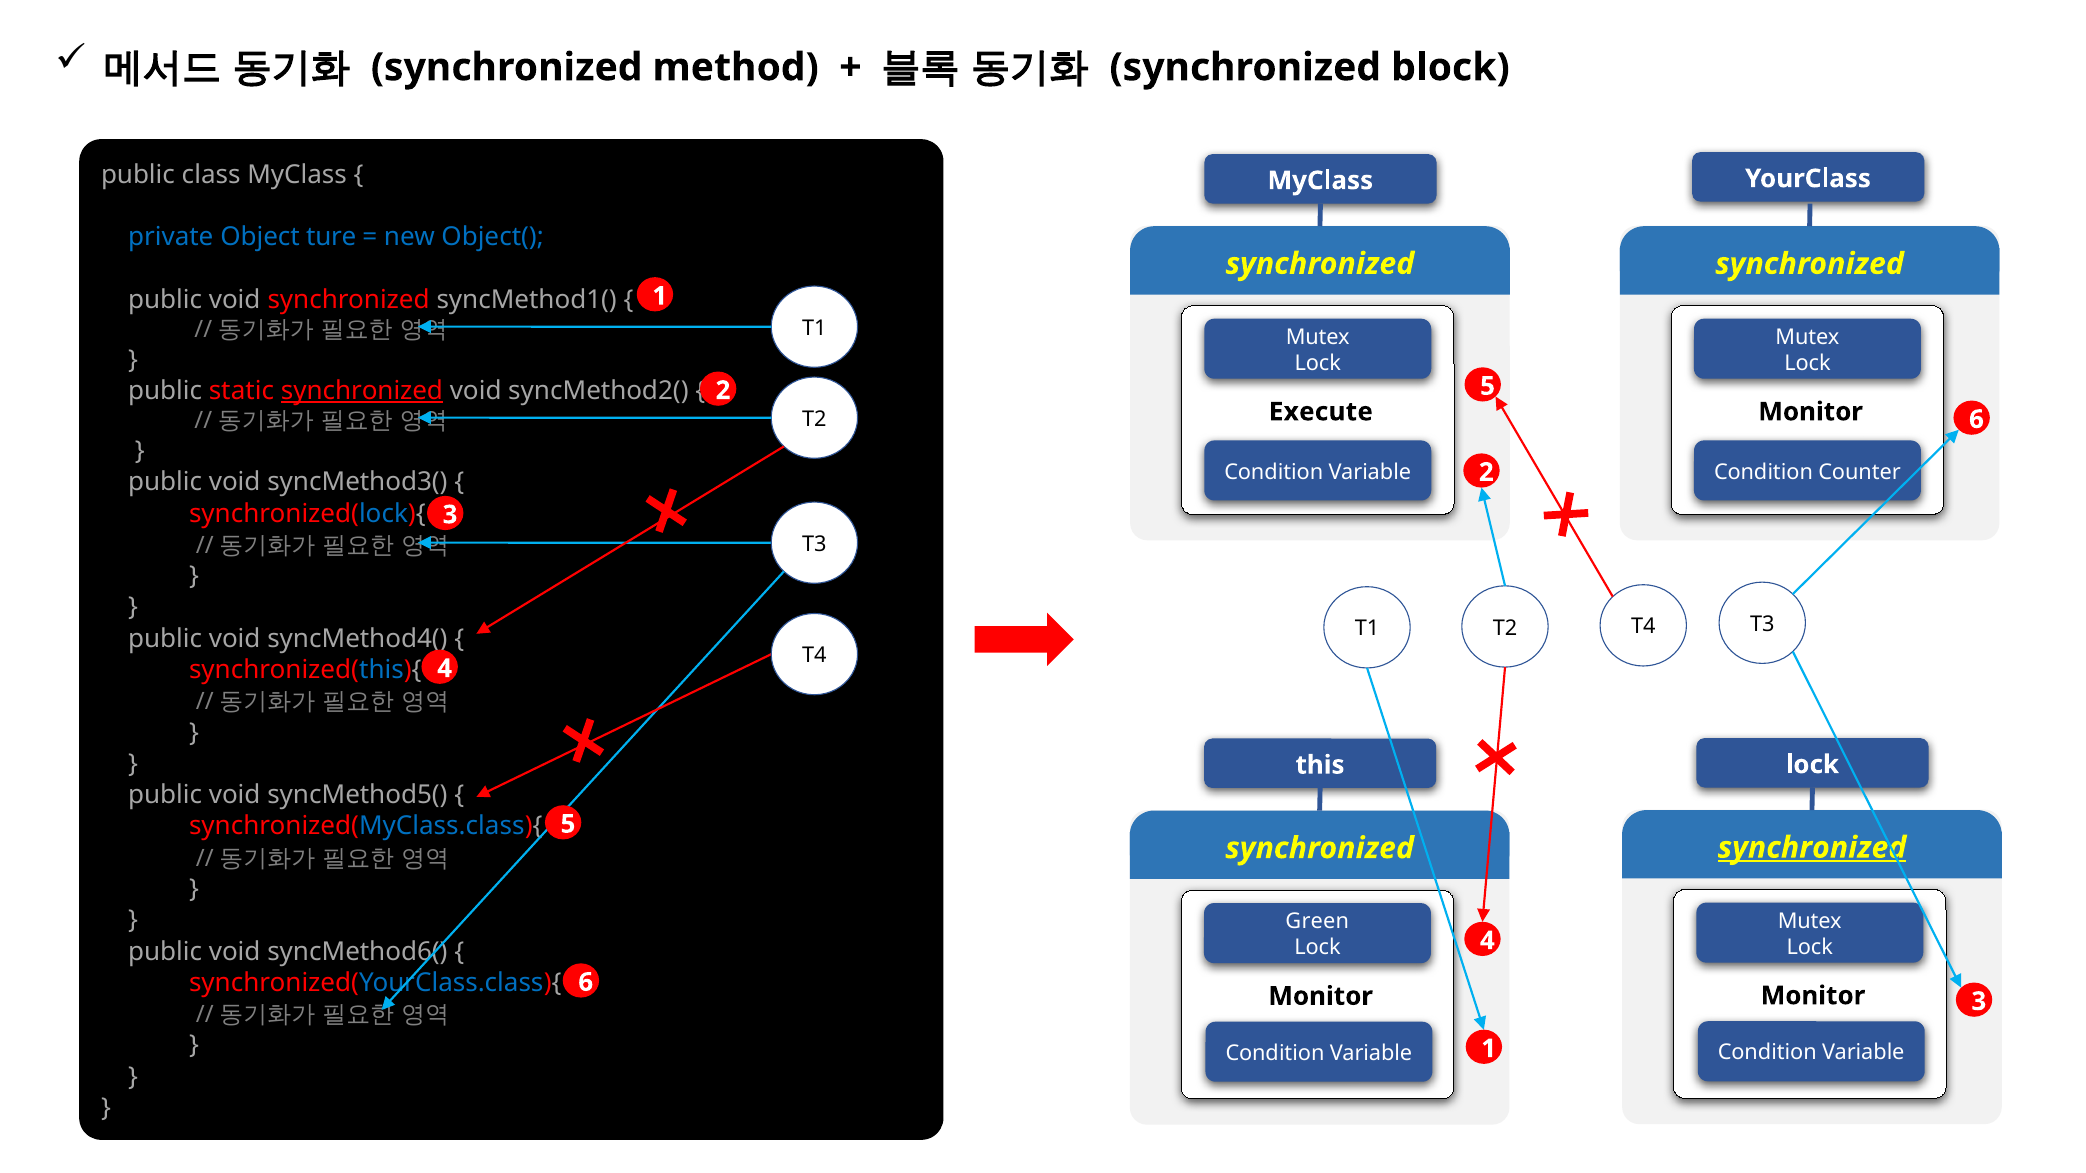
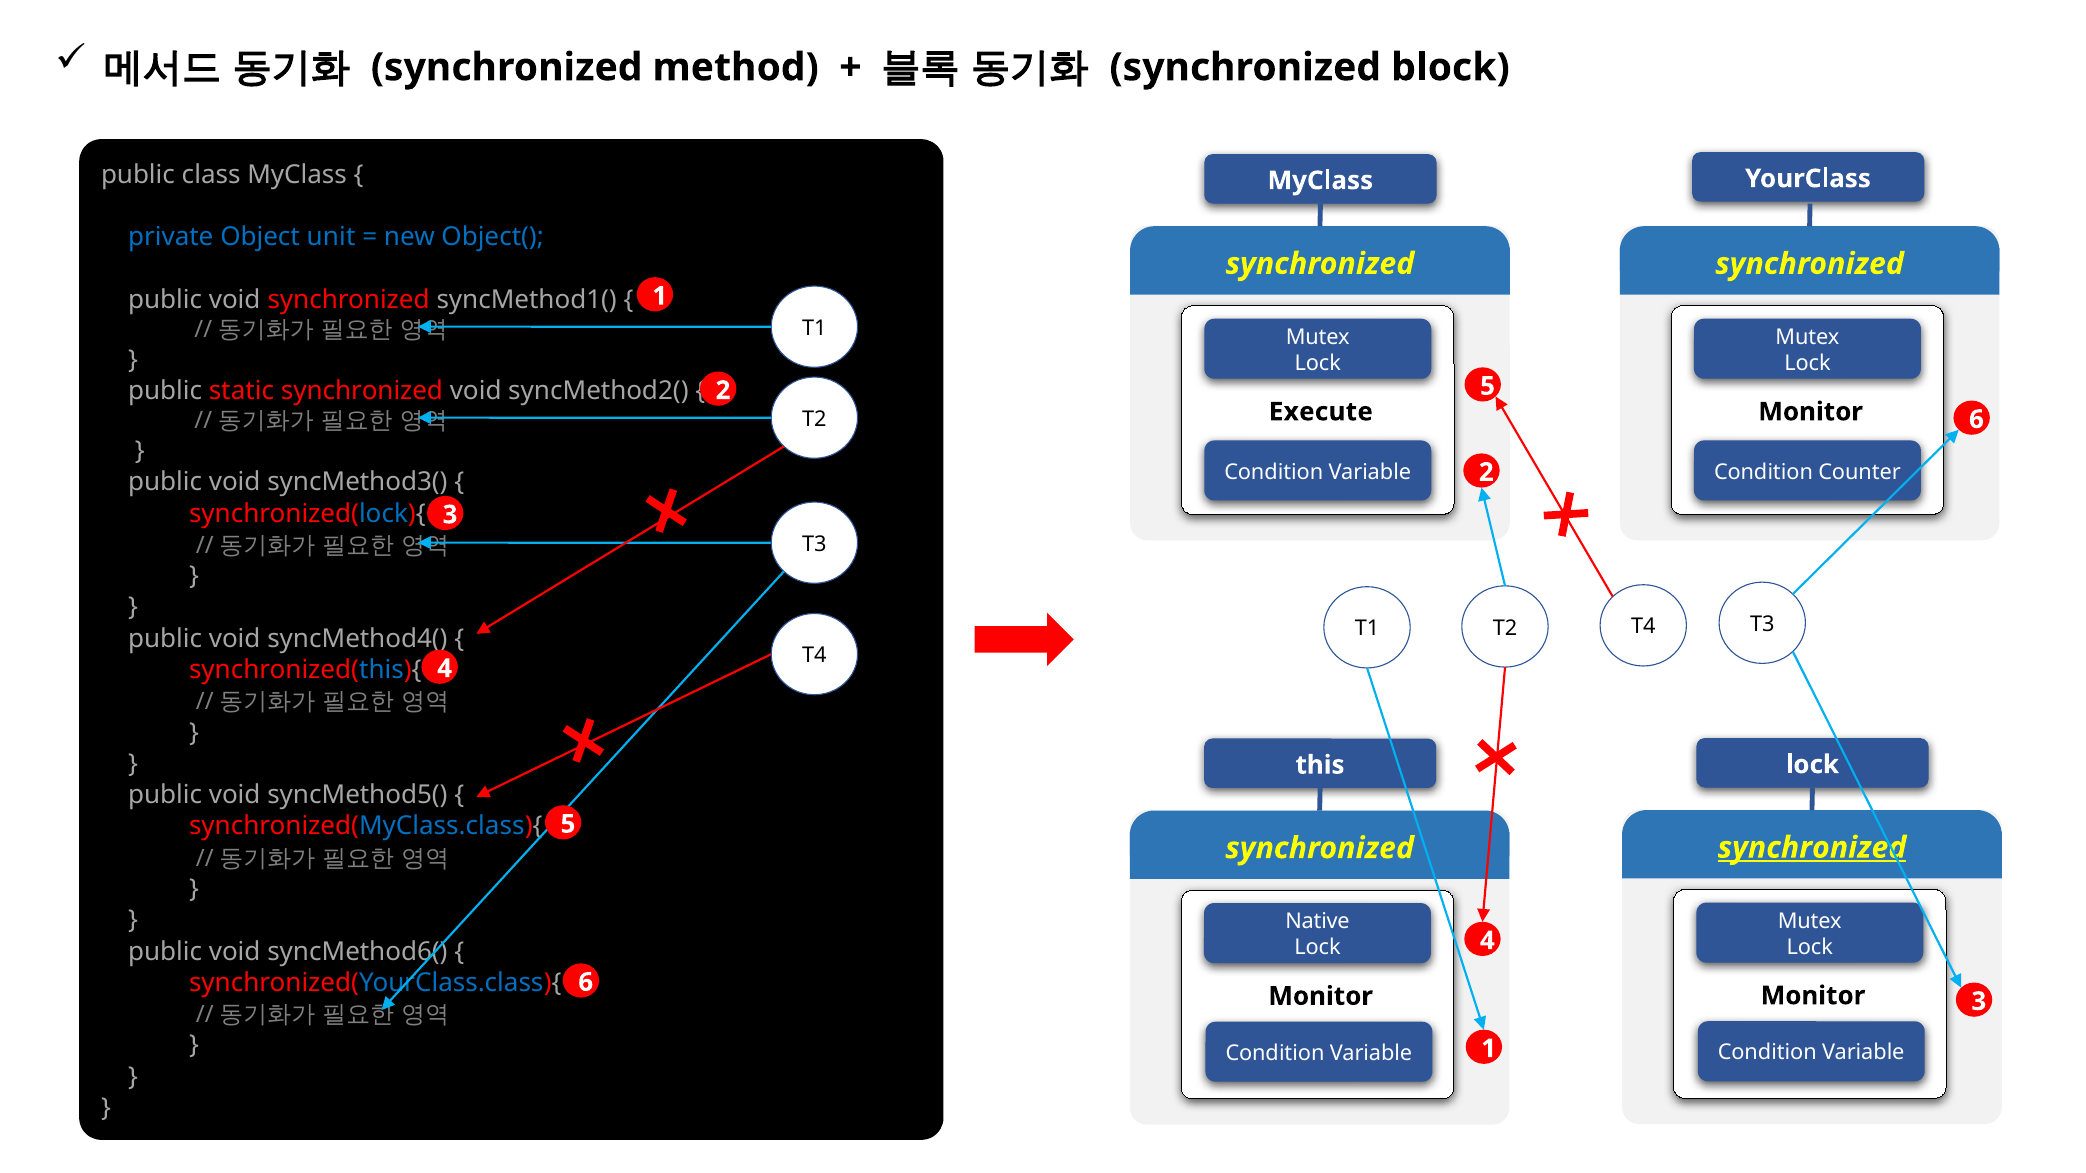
ture: ture -> unit (331, 237)
synchronized underline: present -> none (362, 391)
Green: Green -> Native (1318, 922)
